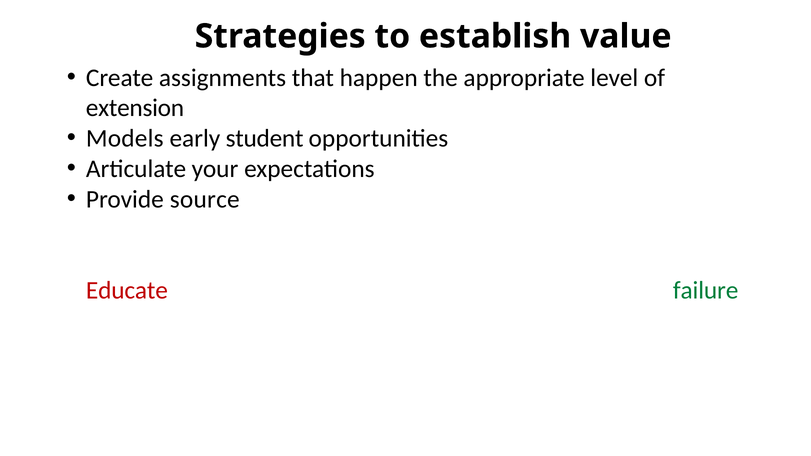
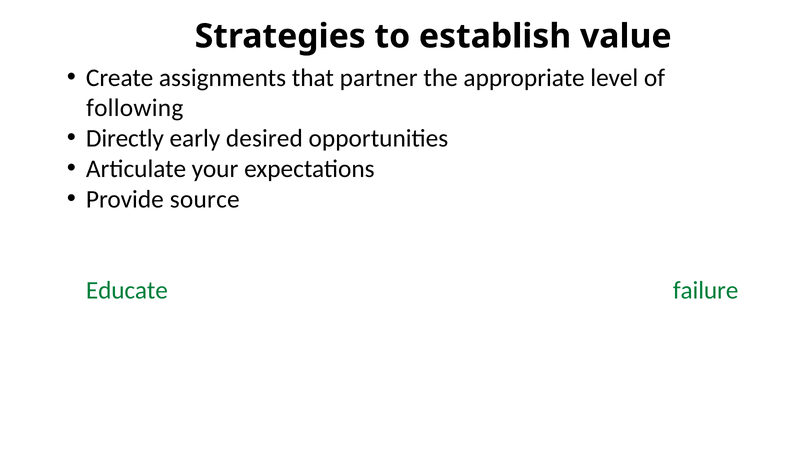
happen: happen -> partner (379, 78)
extension: extension -> following (135, 108)
Models: Models -> Directly (125, 139)
student: student -> desired (264, 139)
Educate colour: red -> green (127, 291)
